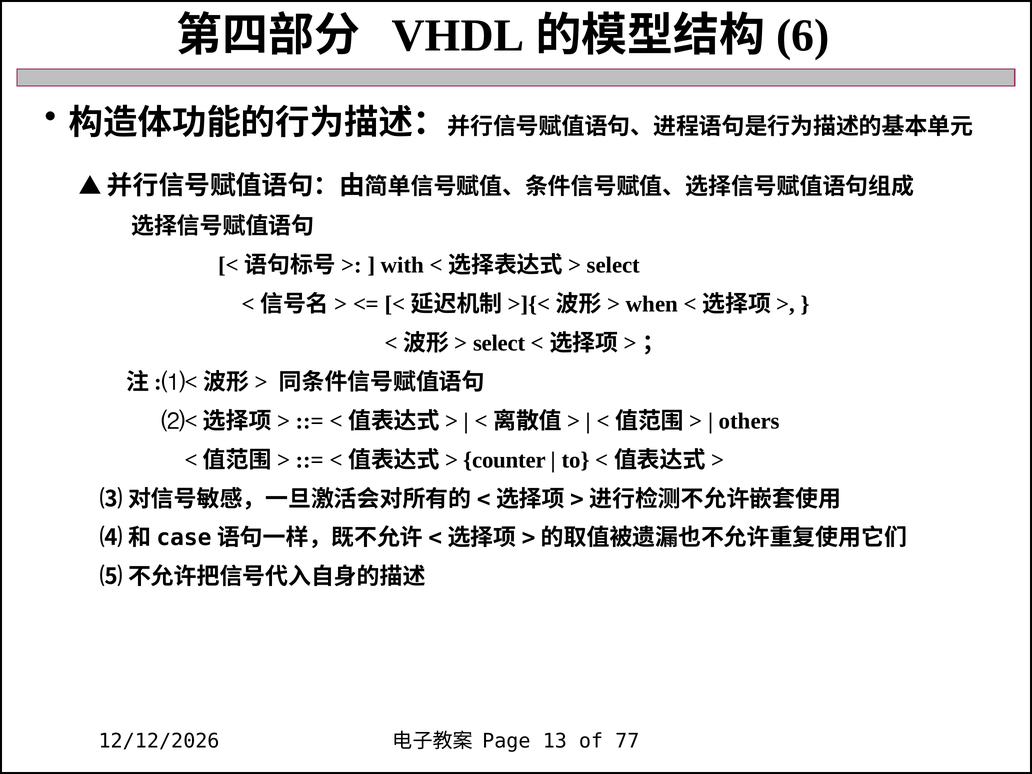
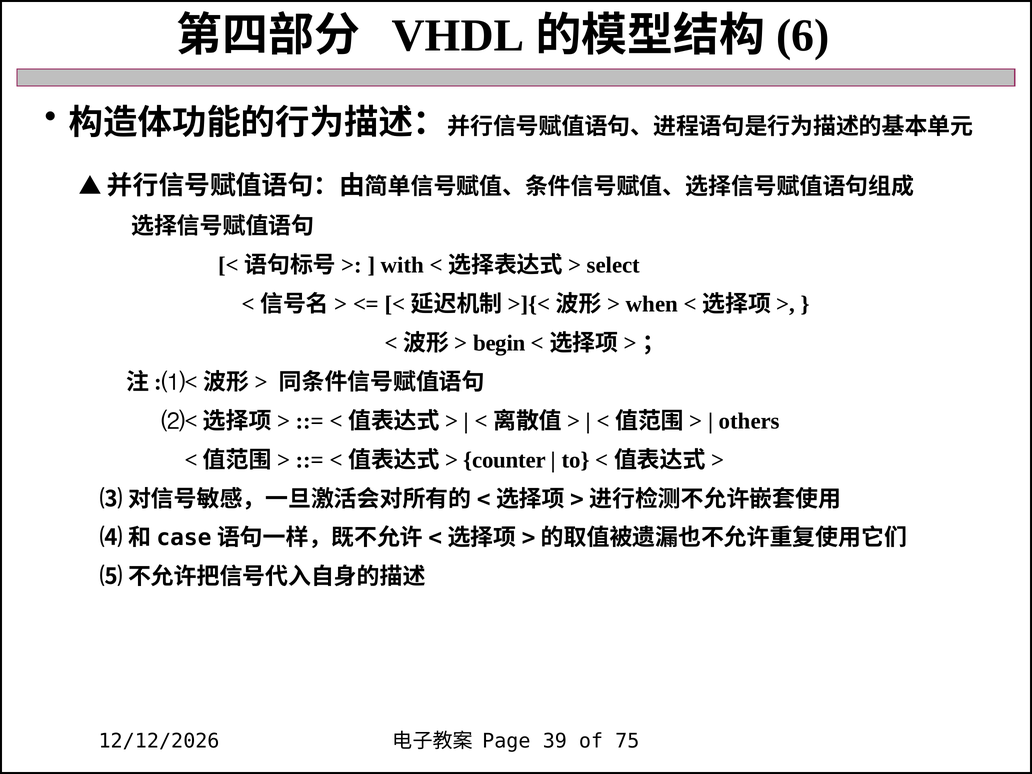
select: select -> begin (499, 343)
13: 13 -> 39 (555, 741)
77: 77 -> 75 (627, 741)
